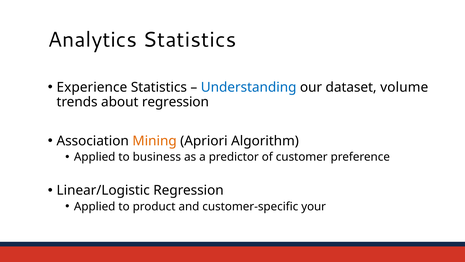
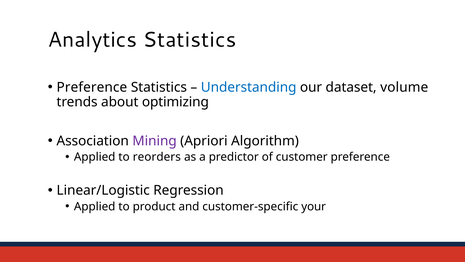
Experience: Experience -> Preference (92, 87)
about regression: regression -> optimizing (175, 102)
Mining colour: orange -> purple (155, 141)
business: business -> reorders (157, 157)
